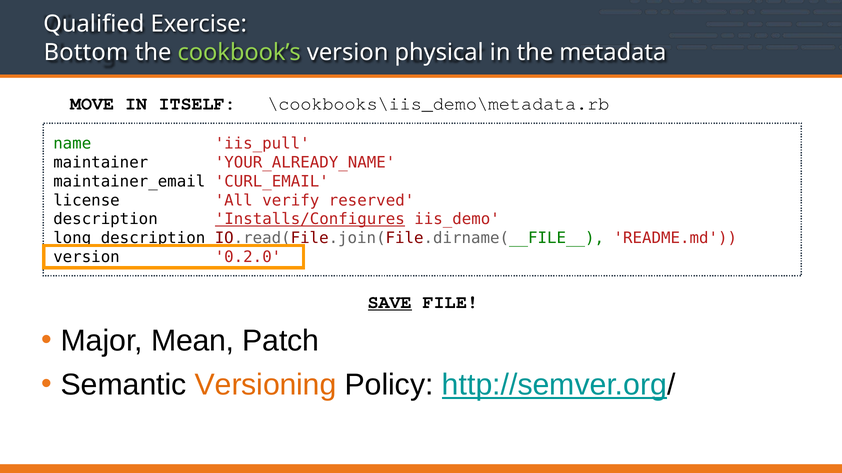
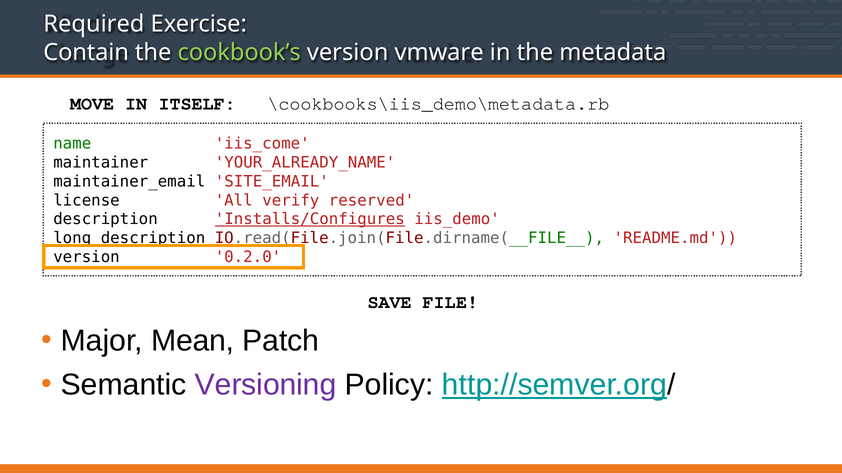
Qualified: Qualified -> Required (94, 24)
Bottom: Bottom -> Contain (86, 53)
physical: physical -> vmware (439, 53)
iis_pull: iis_pull -> iis_come (262, 144)
CURL_EMAIL: CURL_EMAIL -> SITE_EMAIL (272, 182)
SAVE underline: present -> none (390, 303)
Versioning colour: orange -> purple (266, 385)
